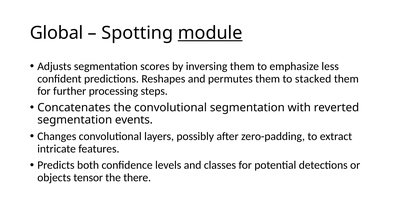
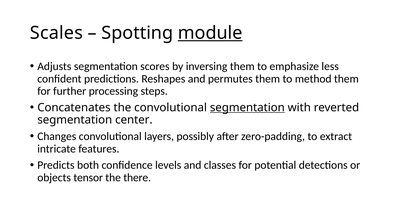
Global: Global -> Scales (56, 33)
stacked: stacked -> method (313, 79)
segmentation underline: none -> present (247, 108)
events: events -> center (134, 120)
